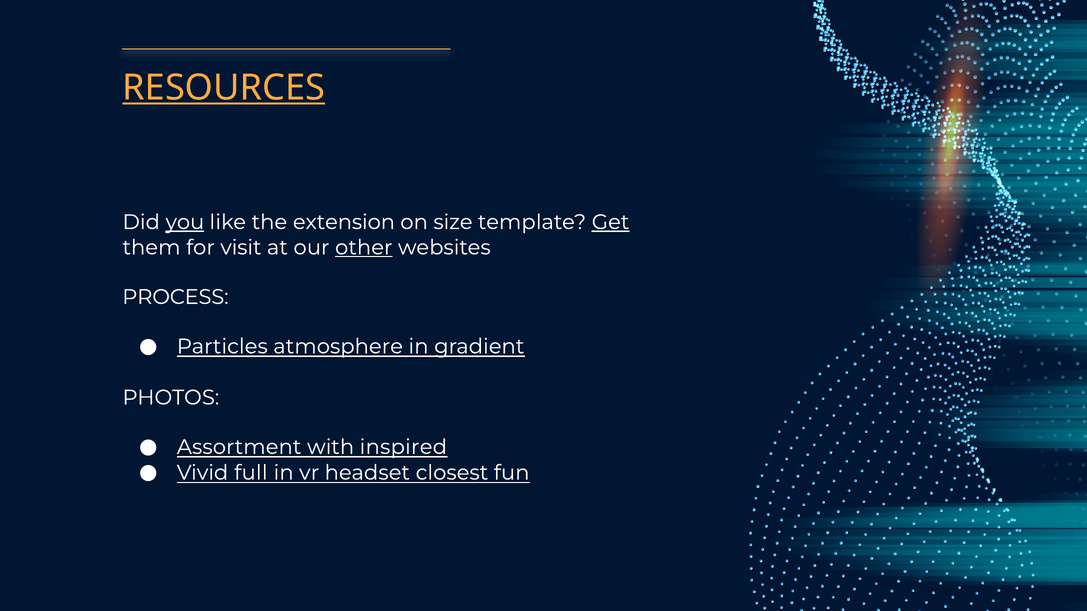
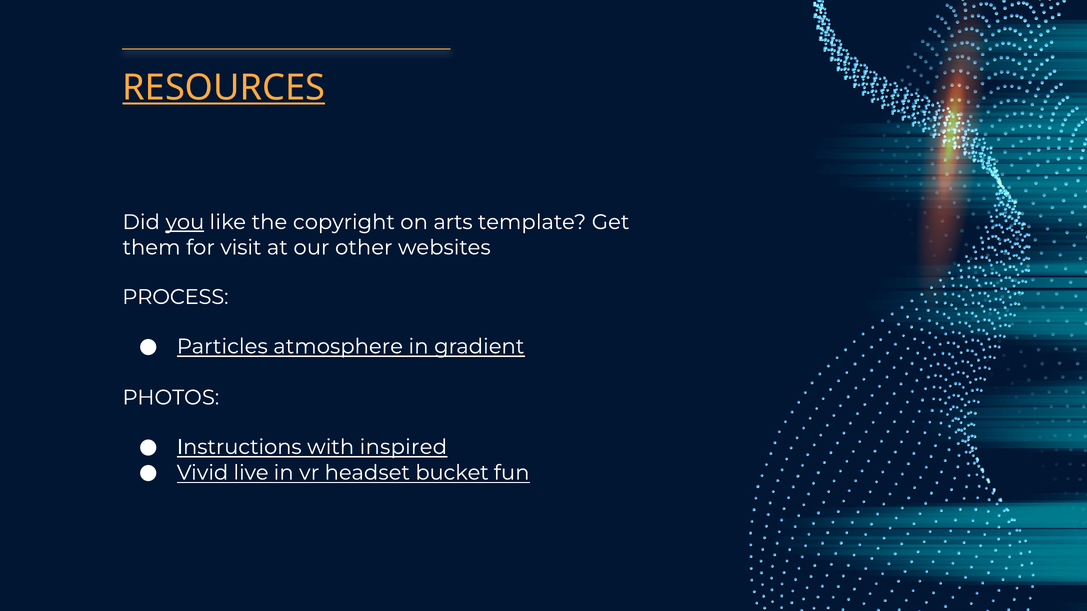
extension: extension -> copyright (344, 222)
size: size -> arts (453, 222)
Get underline: present -> none (611, 222)
other underline: present -> none (364, 248)
Assortment: Assortment -> Instructions (239, 447)
full: full -> live (251, 473)
closest: closest -> bucket (452, 473)
